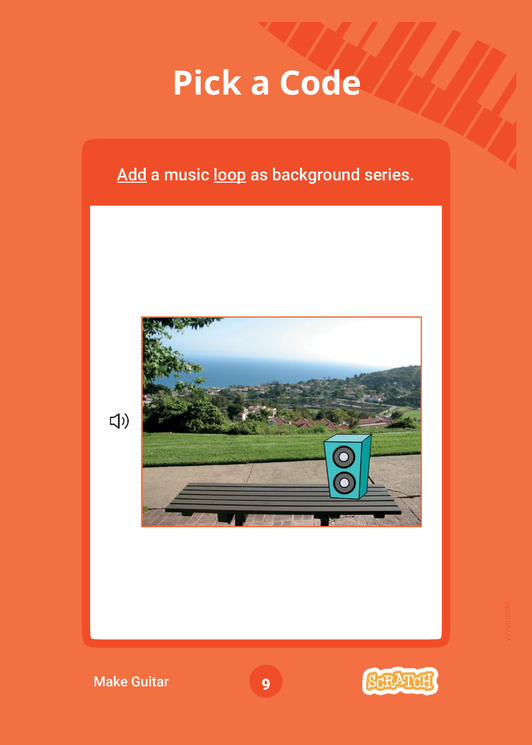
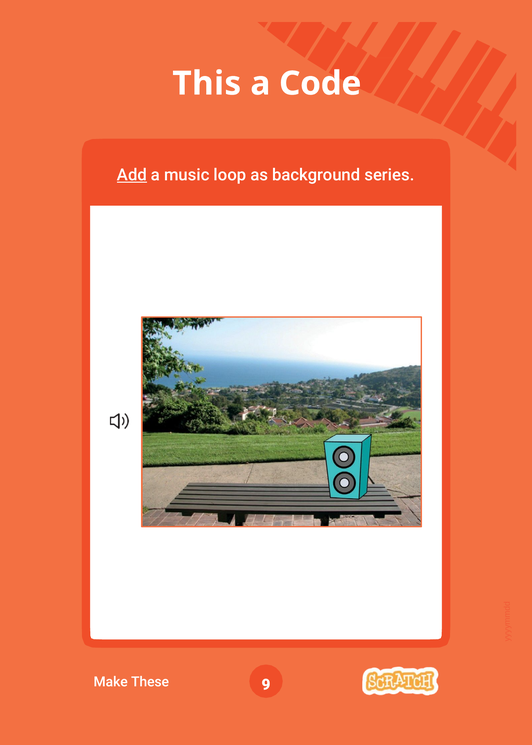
Pick: Pick -> This (207, 84)
loop underline: present -> none (230, 175)
Guitar: Guitar -> These (150, 682)
